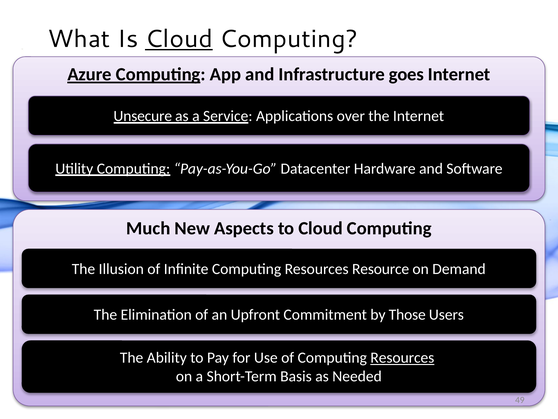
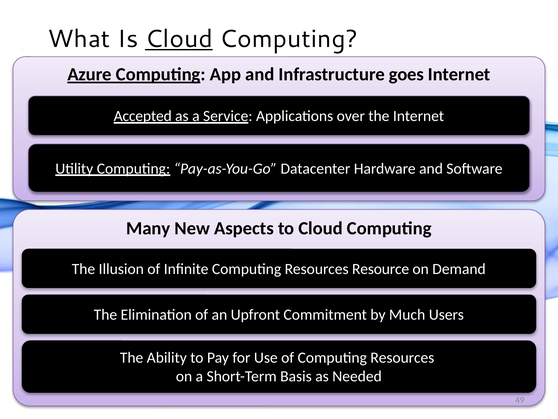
Unsecure: Unsecure -> Accepted (143, 116)
Much: Much -> Many (148, 228)
Those: Those -> Much (407, 314)
Resources underline: present -> none (402, 357)
